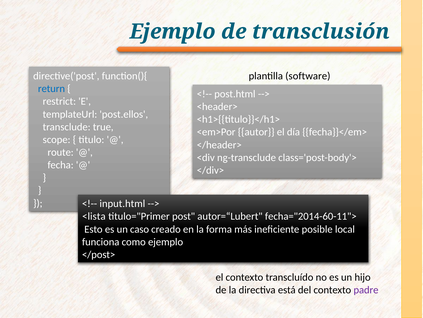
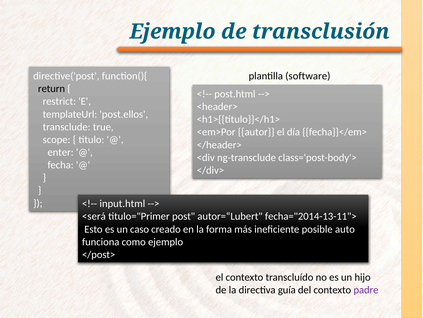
return colour: blue -> black (51, 89)
route: route -> enter (61, 152)
<lista: <lista -> <será (94, 216)
fecha="2014-60-11">: fecha="2014-60-11"> -> fecha="2014-13-11"> (311, 216)
local: local -> auto (345, 229)
está: está -> guía (287, 289)
